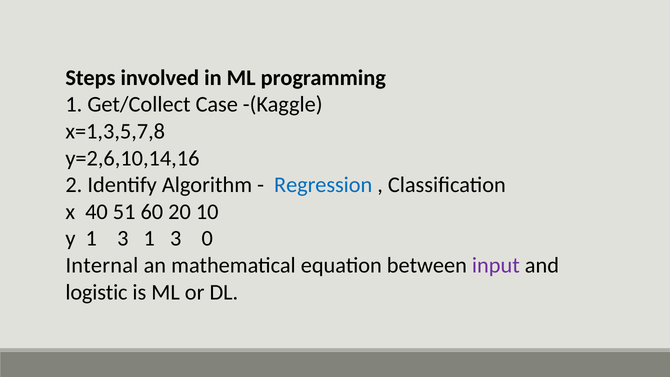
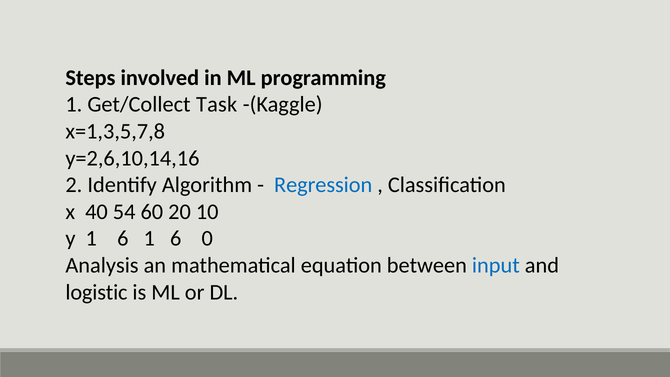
Case: Case -> Task (217, 104)
51: 51 -> 54 (124, 212)
y 1 3: 3 -> 6 (123, 239)
3: 3 -> 6 (176, 239)
Internal: Internal -> Analysis (102, 265)
input colour: purple -> blue (496, 265)
